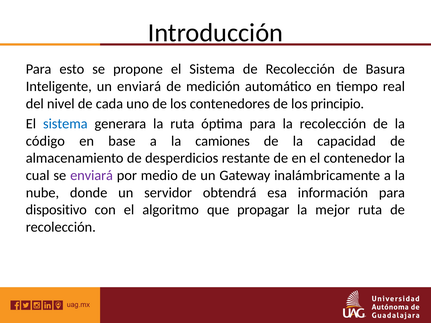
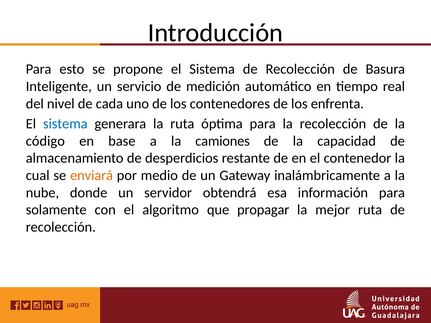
un enviará: enviará -> servicio (139, 86)
principio: principio -> enfrenta (337, 104)
enviará colour: purple -> orange (92, 176)
dispositivo: dispositivo -> solamente (56, 210)
